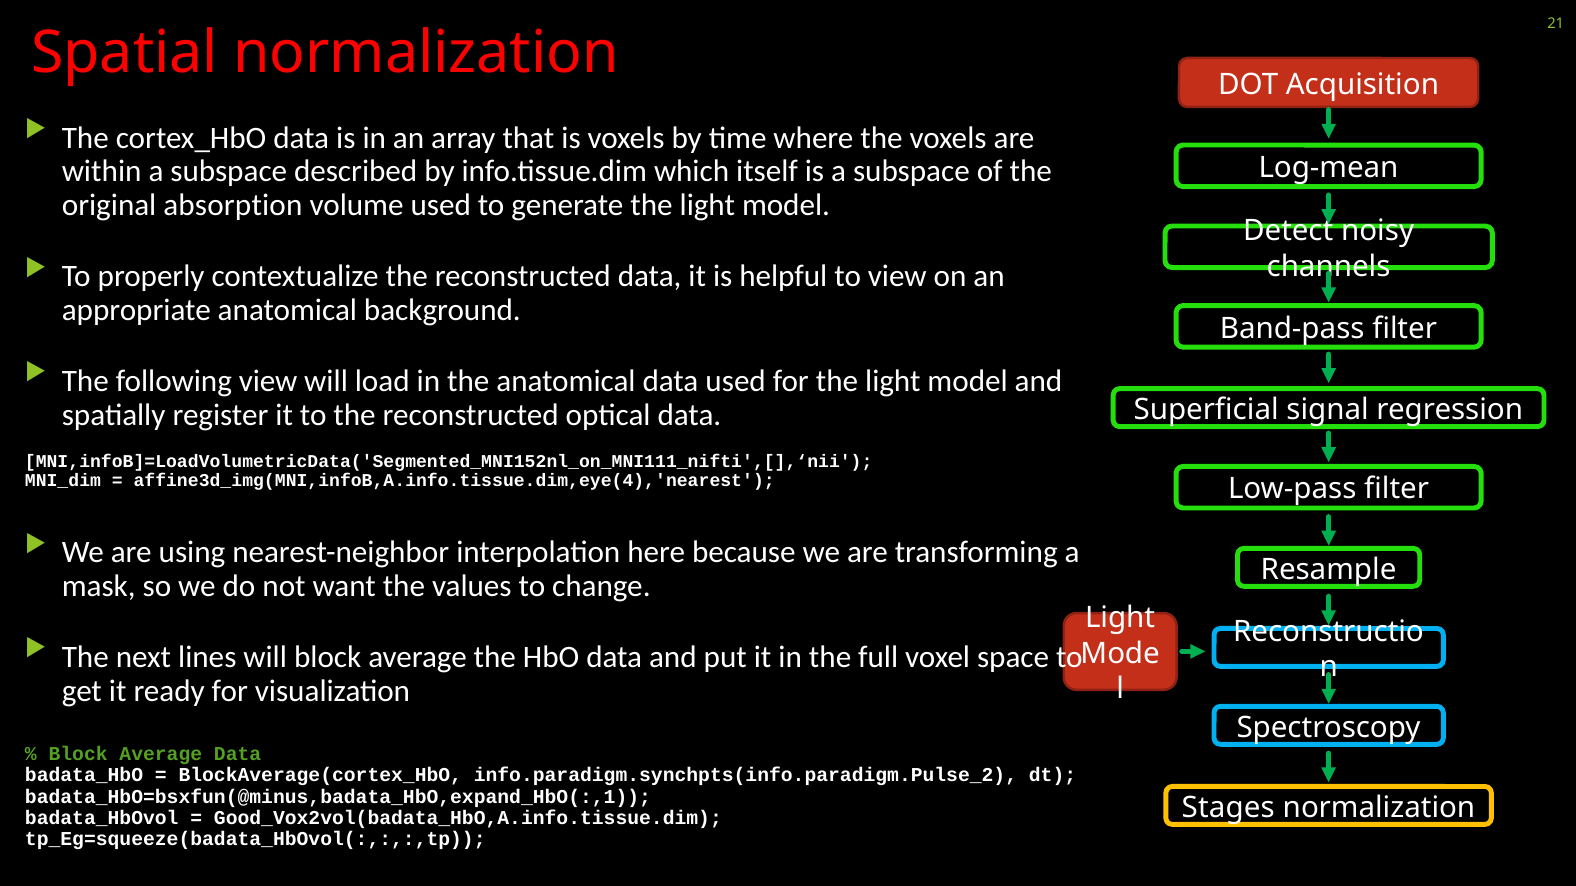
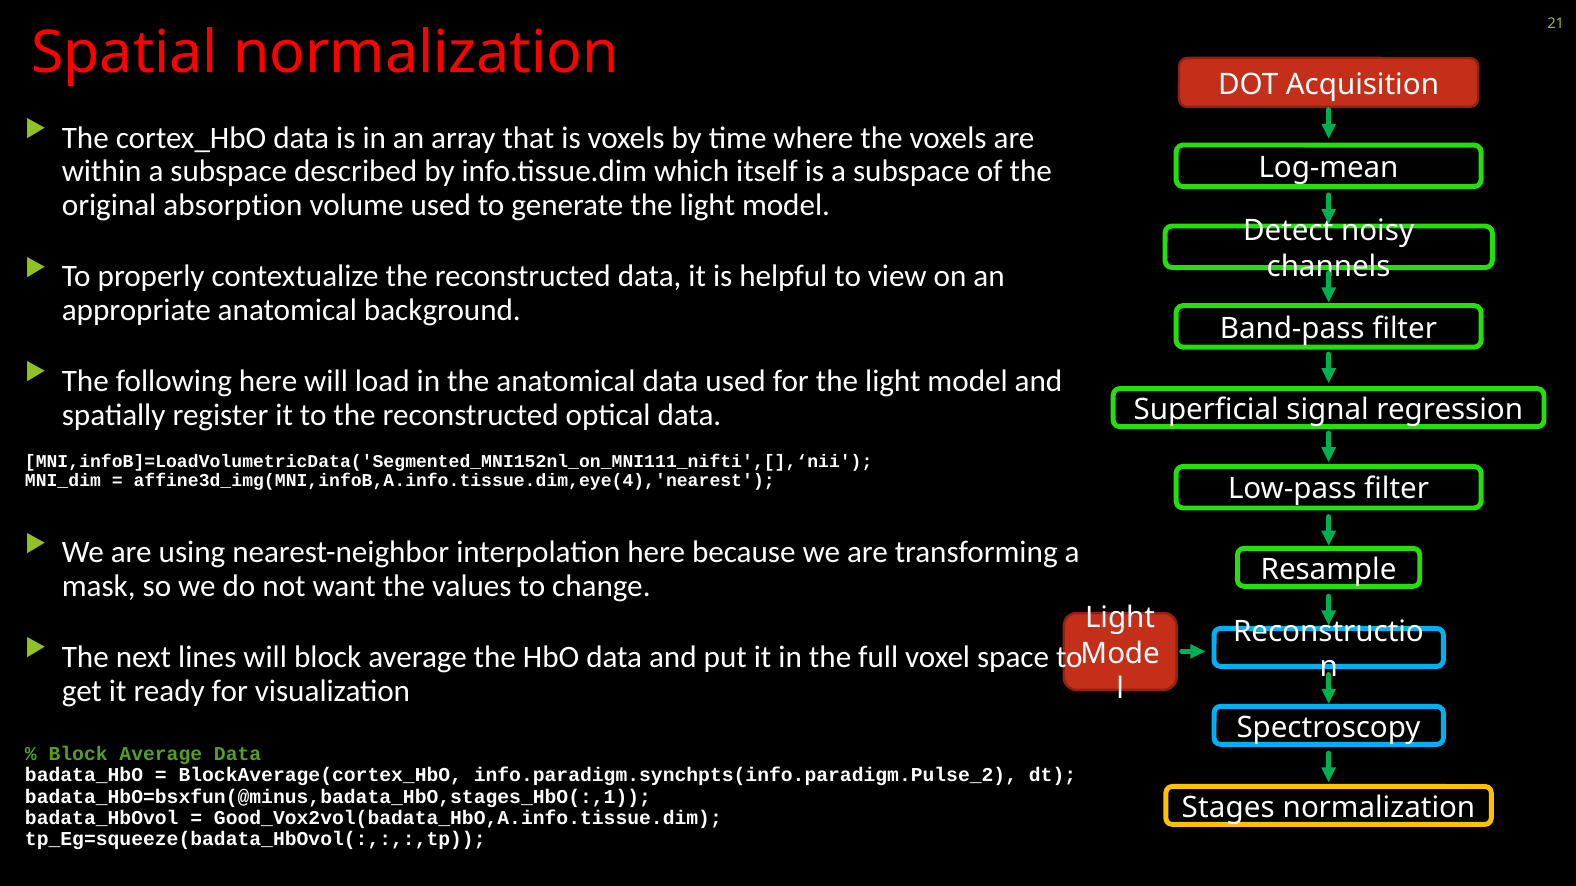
following view: view -> here (268, 381)
badata_HbO=bsxfun(@minus,badata_HbO,expand_HbO(:,1: badata_HbO=bsxfun(@minus,badata_HbO,expand_HbO(:,1 -> badata_HbO=bsxfun(@minus,badata_HbO,stages_HbO(:,1 (338, 797)
